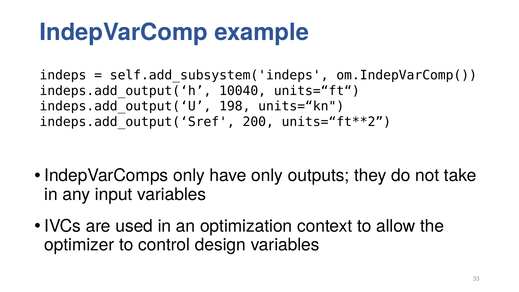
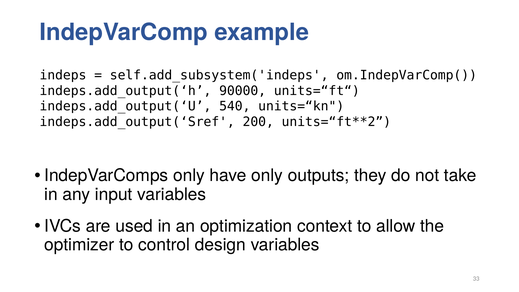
10040: 10040 -> 90000 (243, 91)
198: 198 -> 540 (235, 106)
